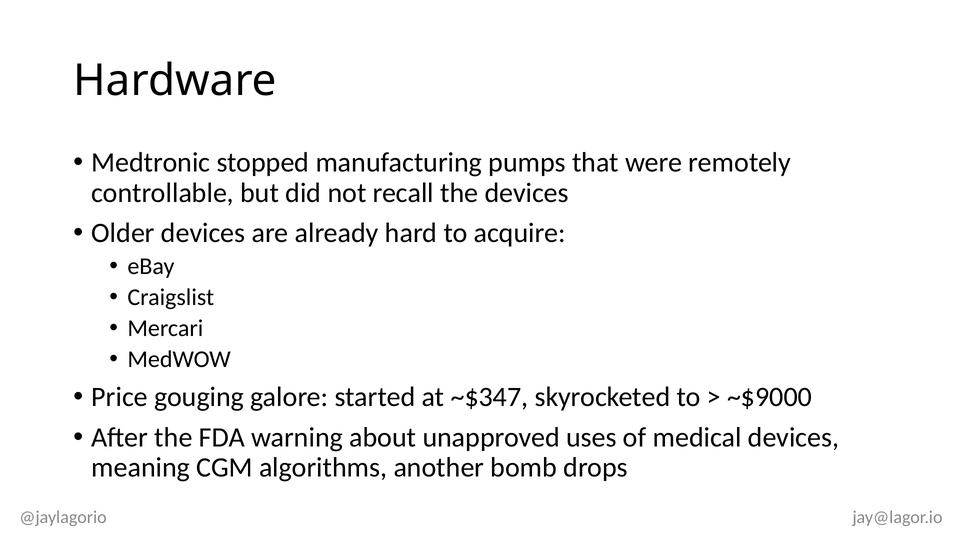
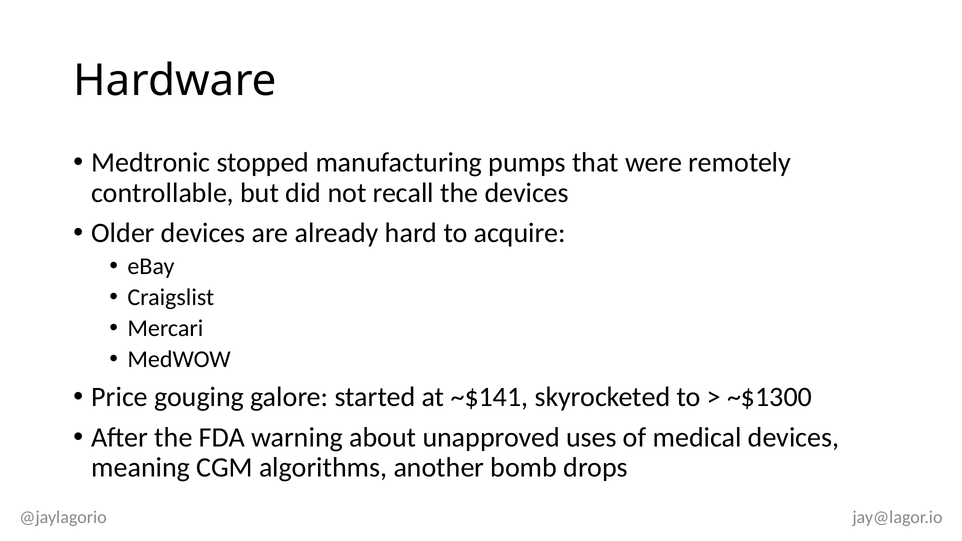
~$347: ~$347 -> ~$141 (489, 397)
~$9000: ~$9000 -> ~$1300 (769, 397)
